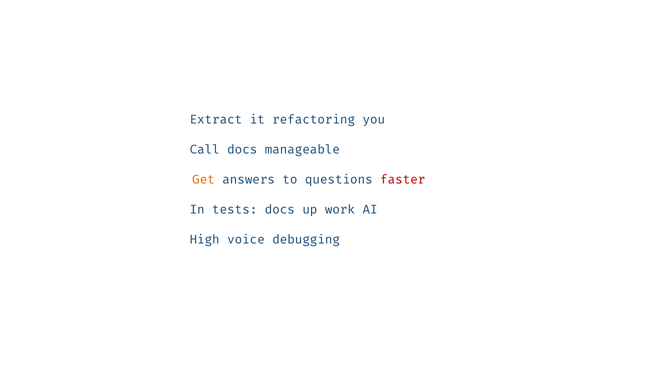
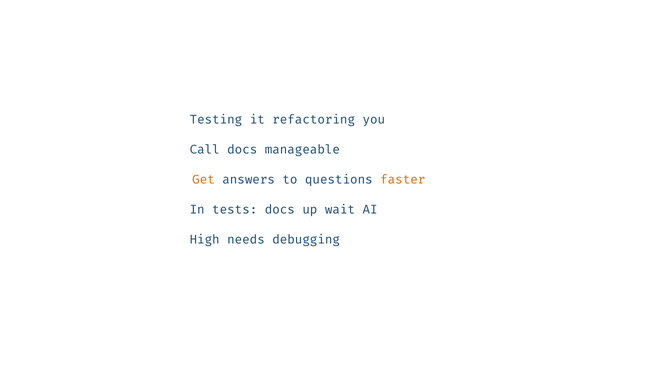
Extract: Extract -> Testing (216, 119)
faster colour: red -> orange (403, 180)
work: work -> wait (340, 210)
voice: voice -> needs (246, 240)
